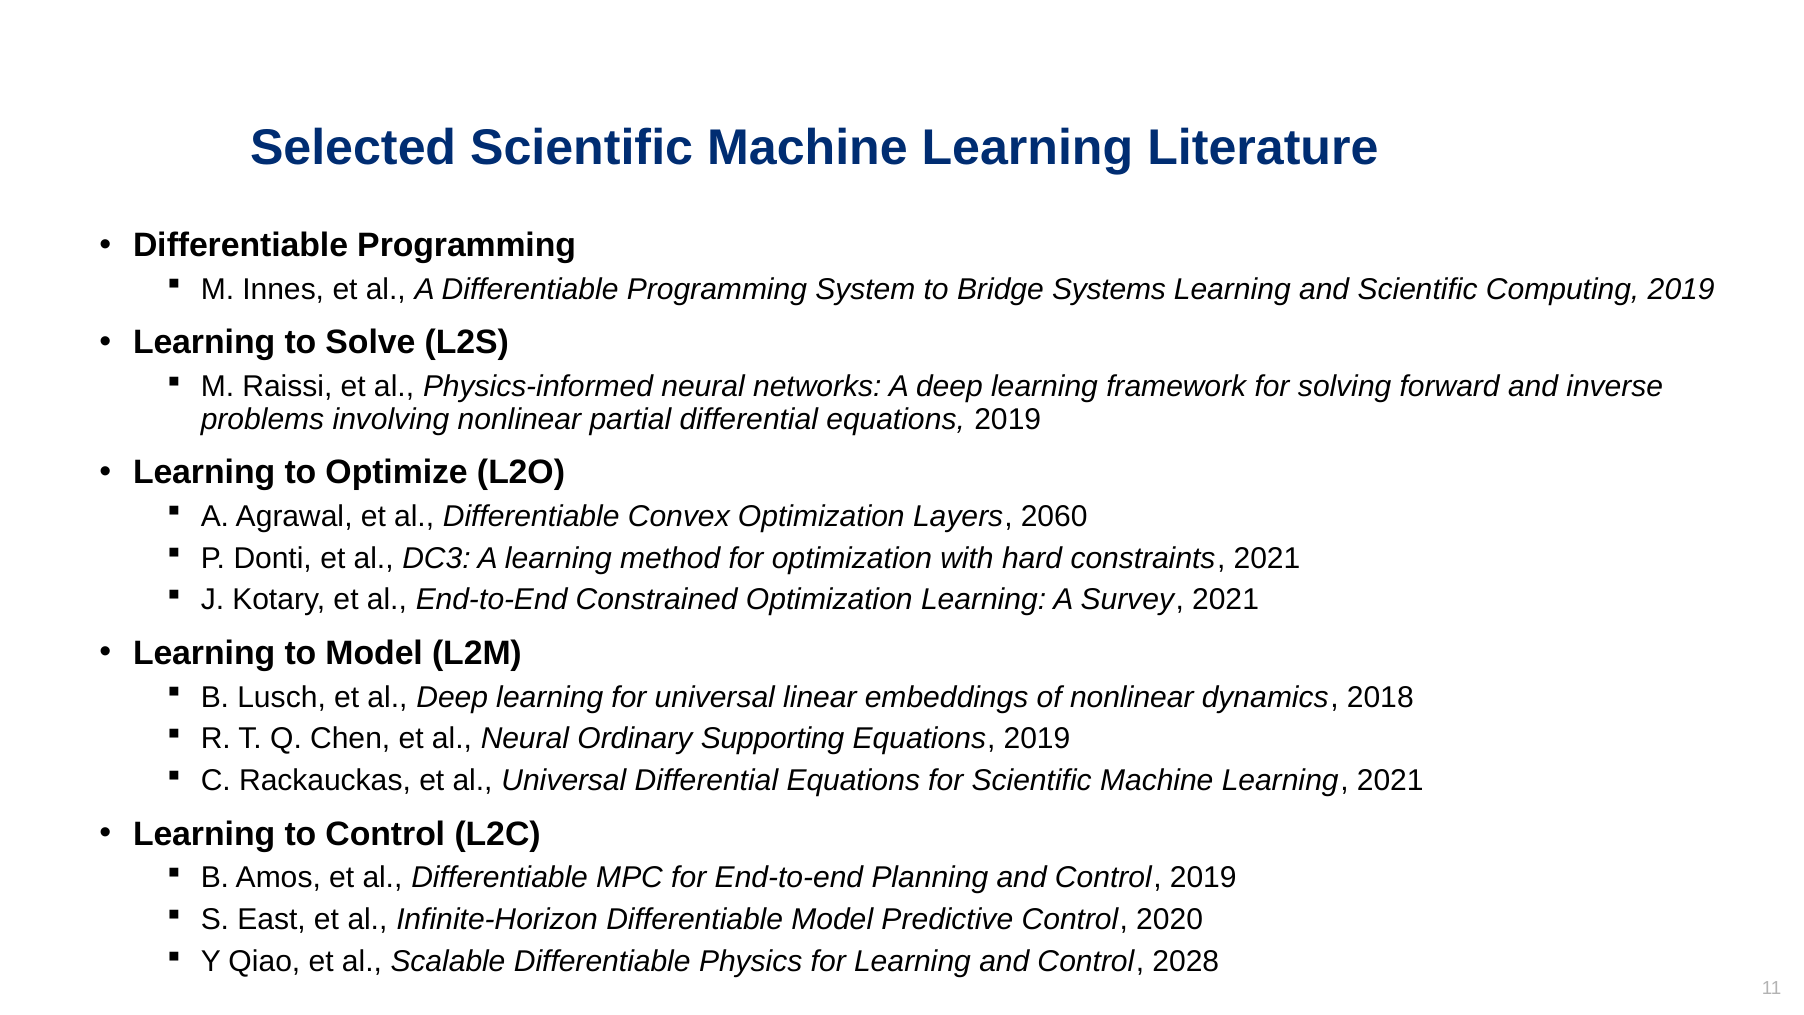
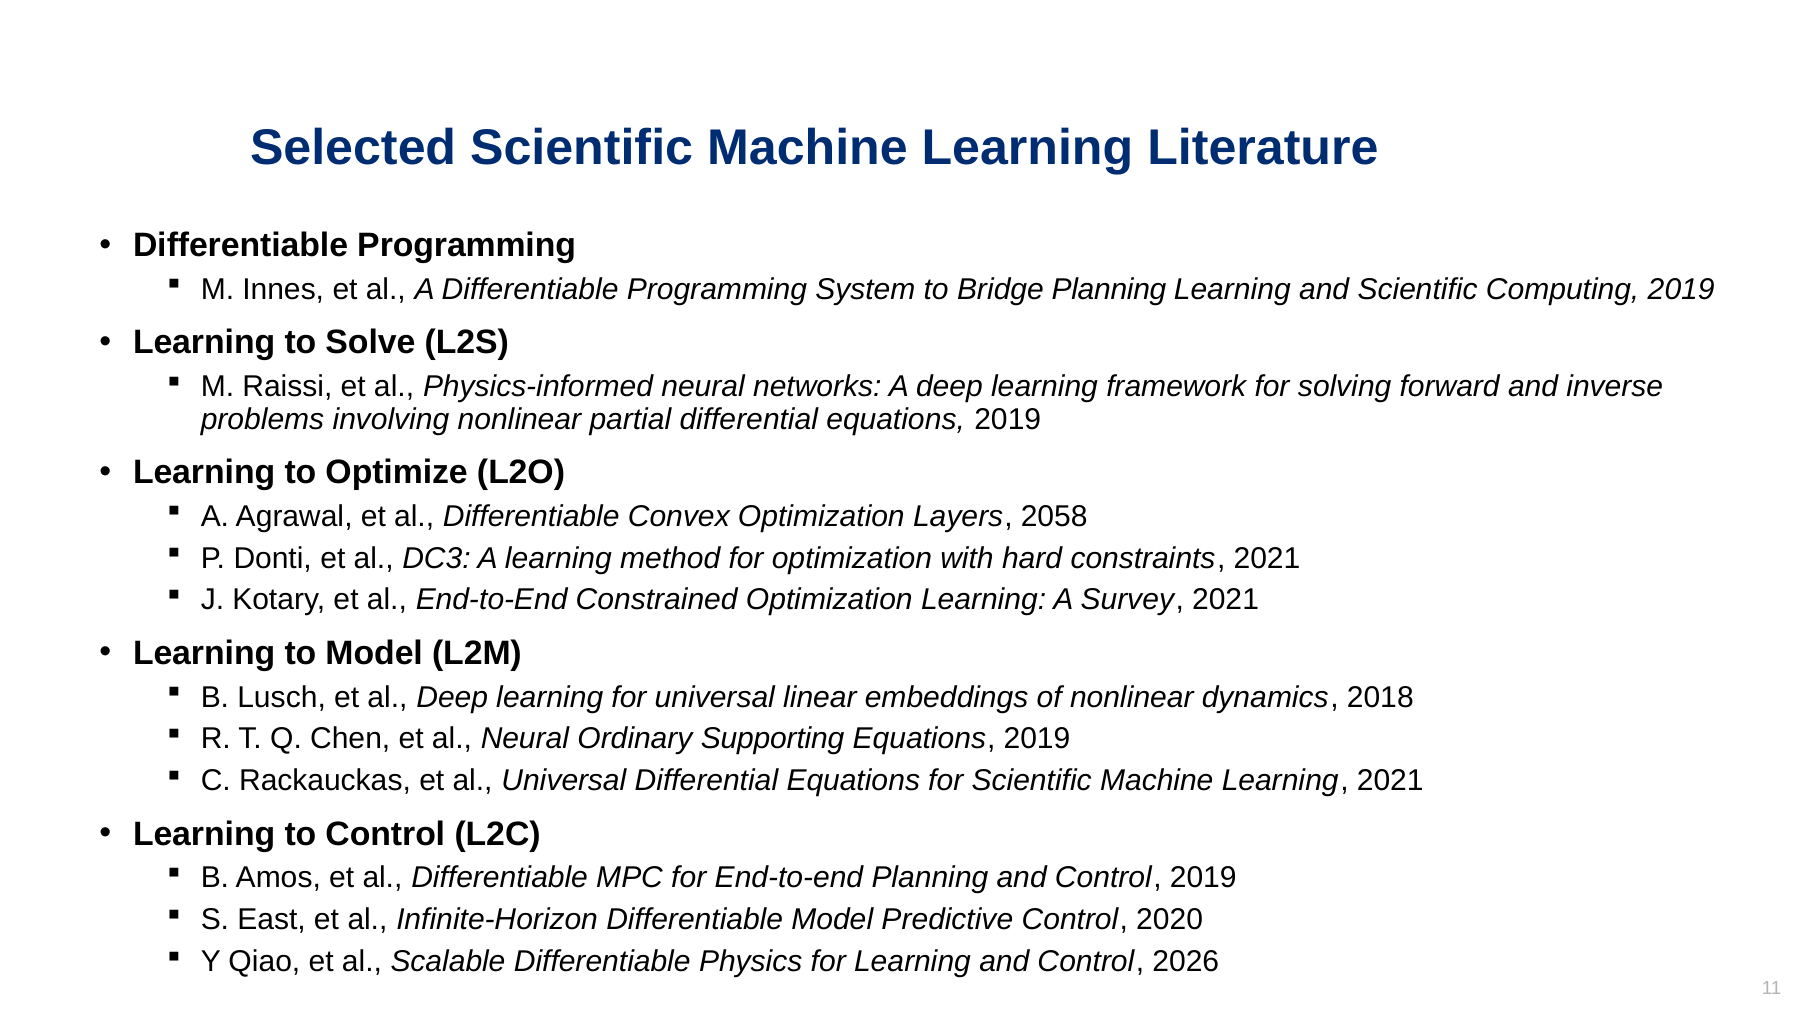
Bridge Systems: Systems -> Planning (1109, 289)
2060: 2060 -> 2058 (1054, 516)
2028: 2028 -> 2026 (1186, 961)
